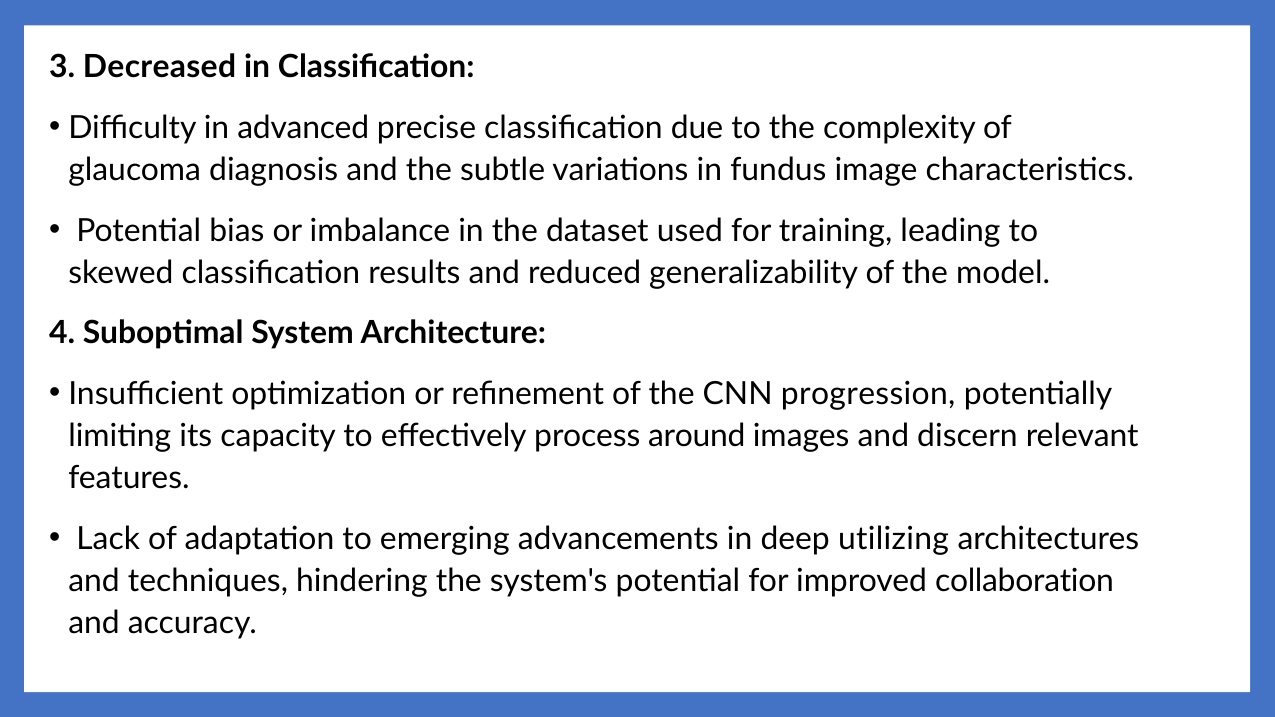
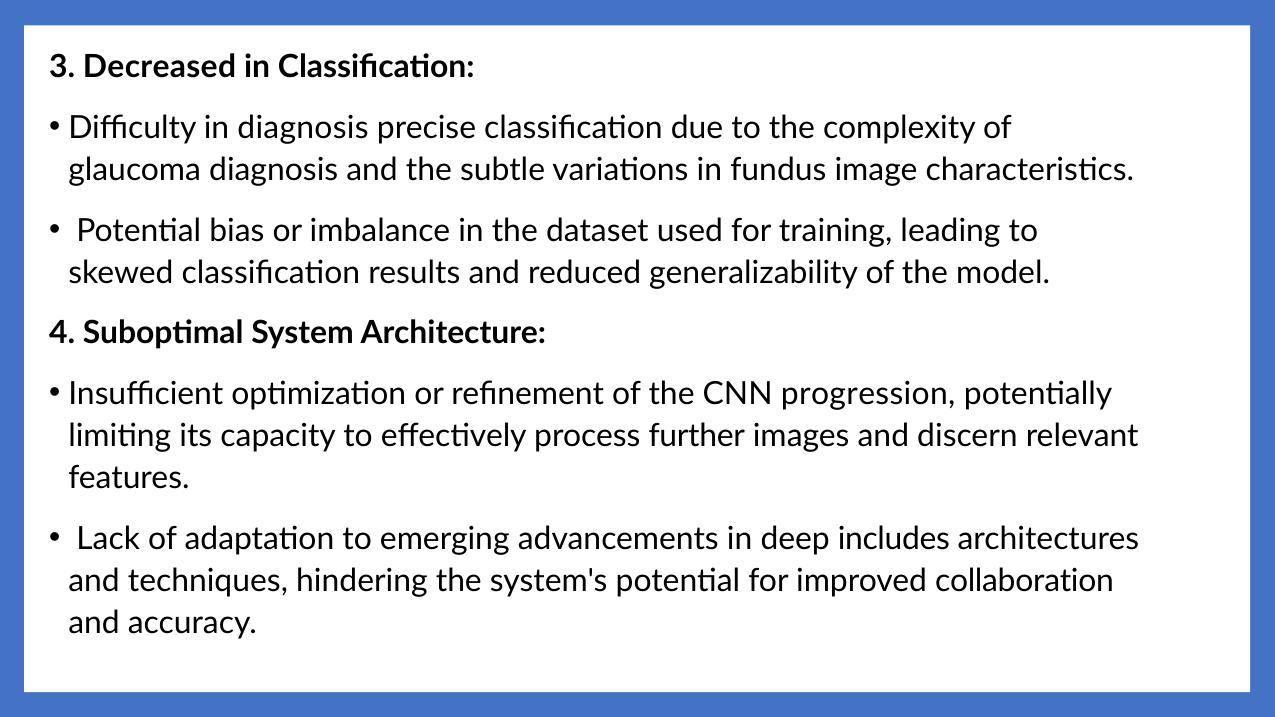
in advanced: advanced -> diagnosis (303, 128)
around: around -> further (697, 436)
utilizing: utilizing -> includes (894, 539)
